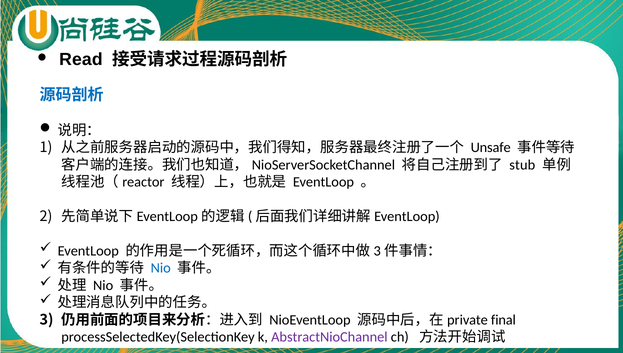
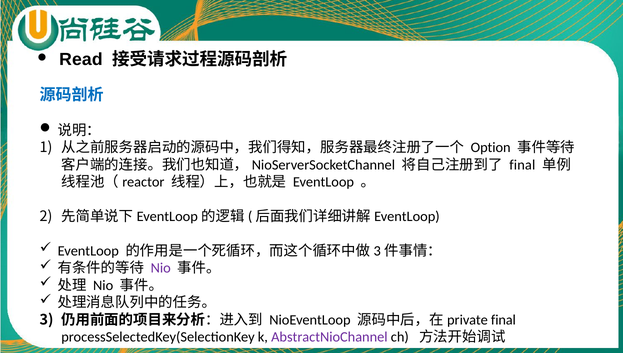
Unsafe: Unsafe -> Option (491, 148)
stub: stub -> final (522, 165)
Nio colour: blue -> purple (161, 269)
